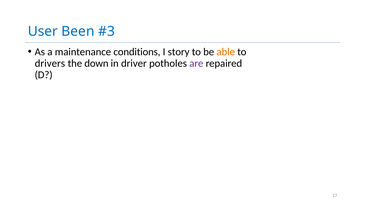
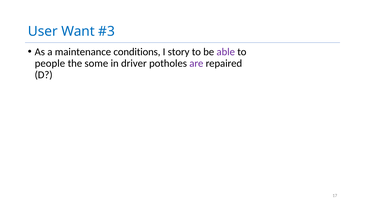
Been: Been -> Want (78, 31)
able colour: orange -> purple (226, 52)
drivers: drivers -> people (50, 63)
down: down -> some (96, 63)
